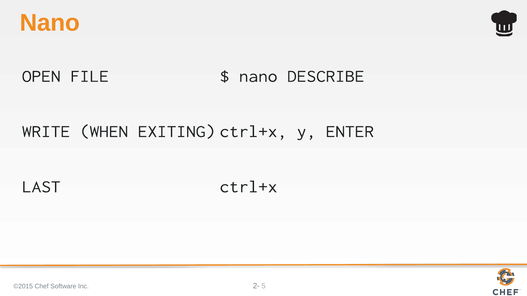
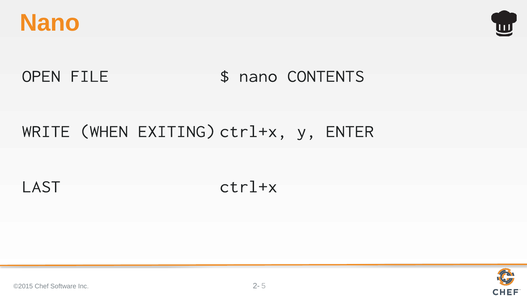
DESCRIBE: DESCRIBE -> CONTENTS (326, 76)
